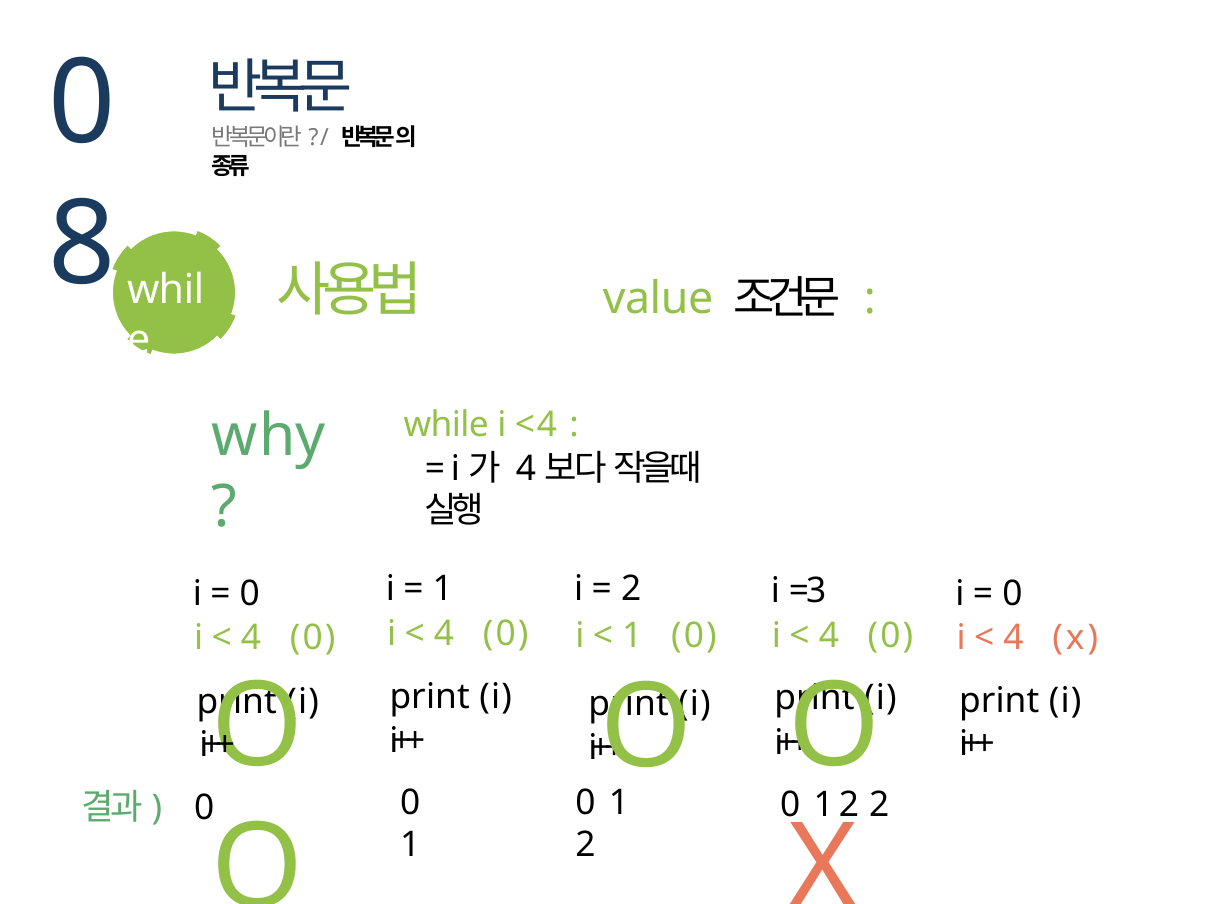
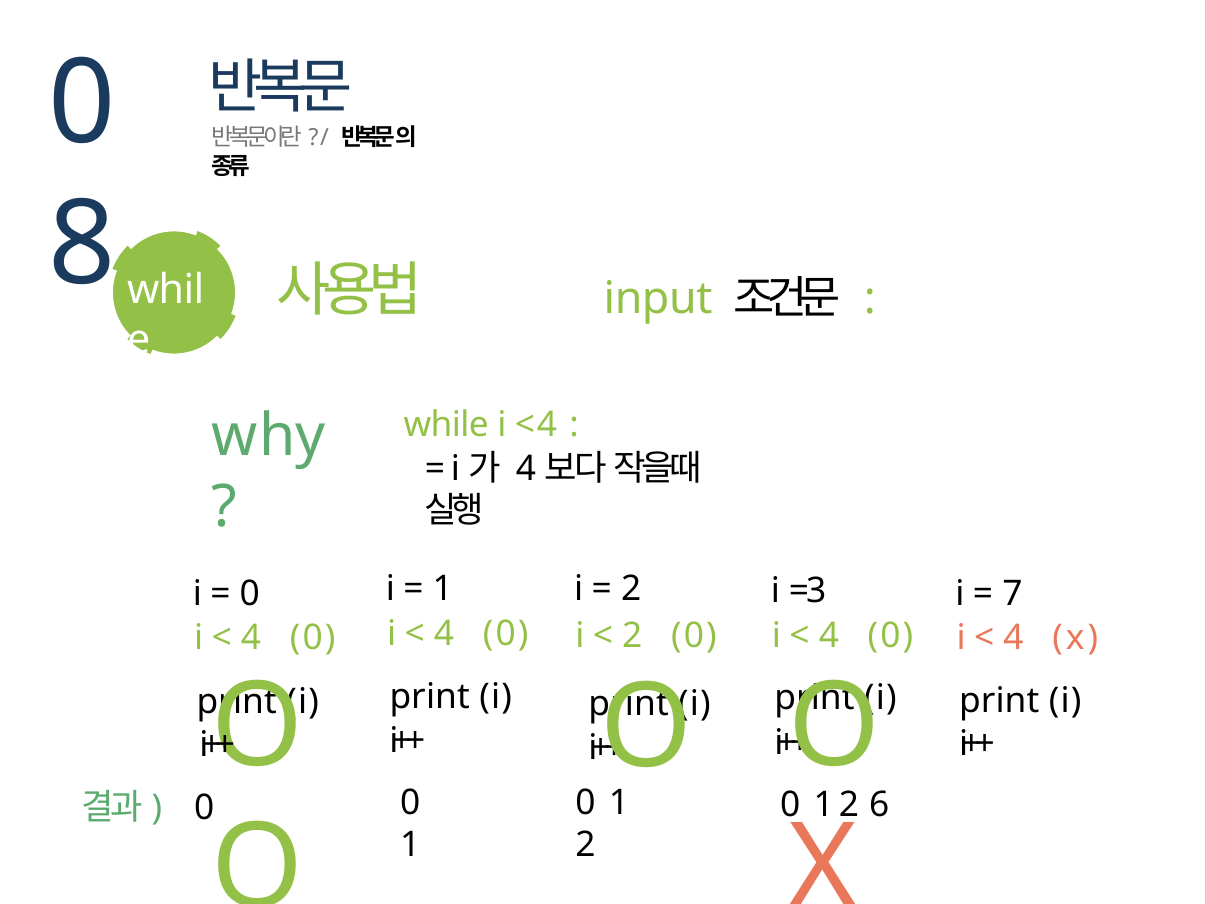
value: value -> input (658, 298)
0: 0 -> 7 (1012, 593)
1: 1 -> 2 (632, 636)
2: 2 -> 6 (879, 805)
